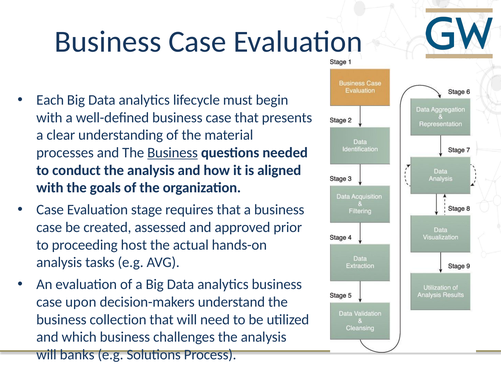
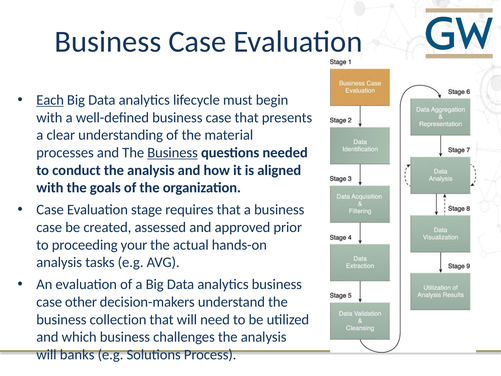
Each underline: none -> present (50, 100)
host: host -> your (134, 245)
upon: upon -> other (81, 302)
